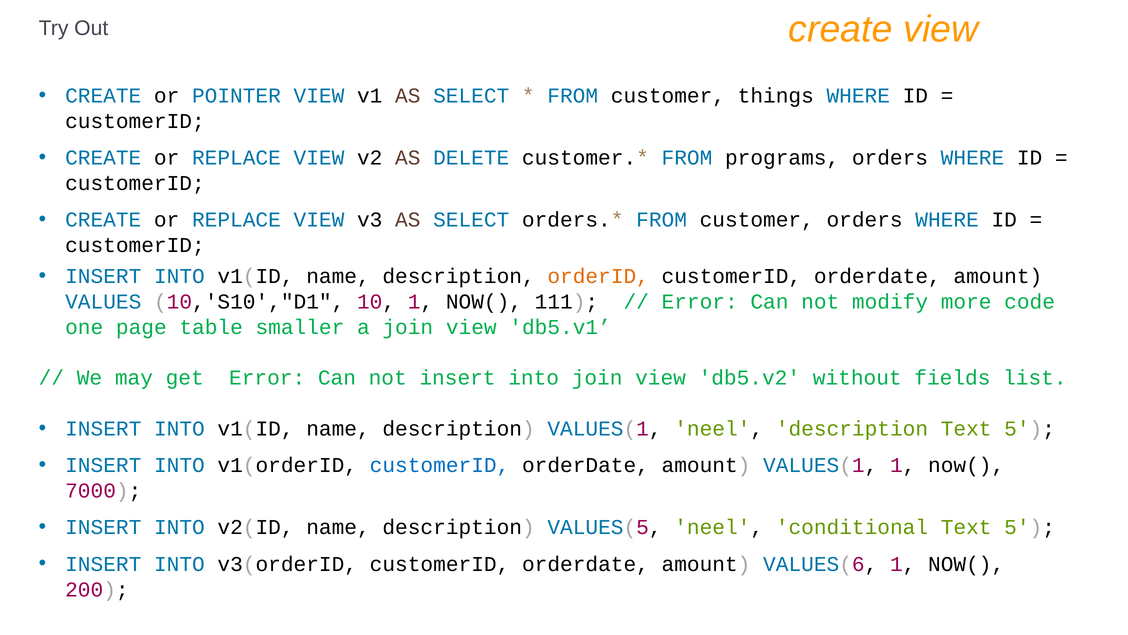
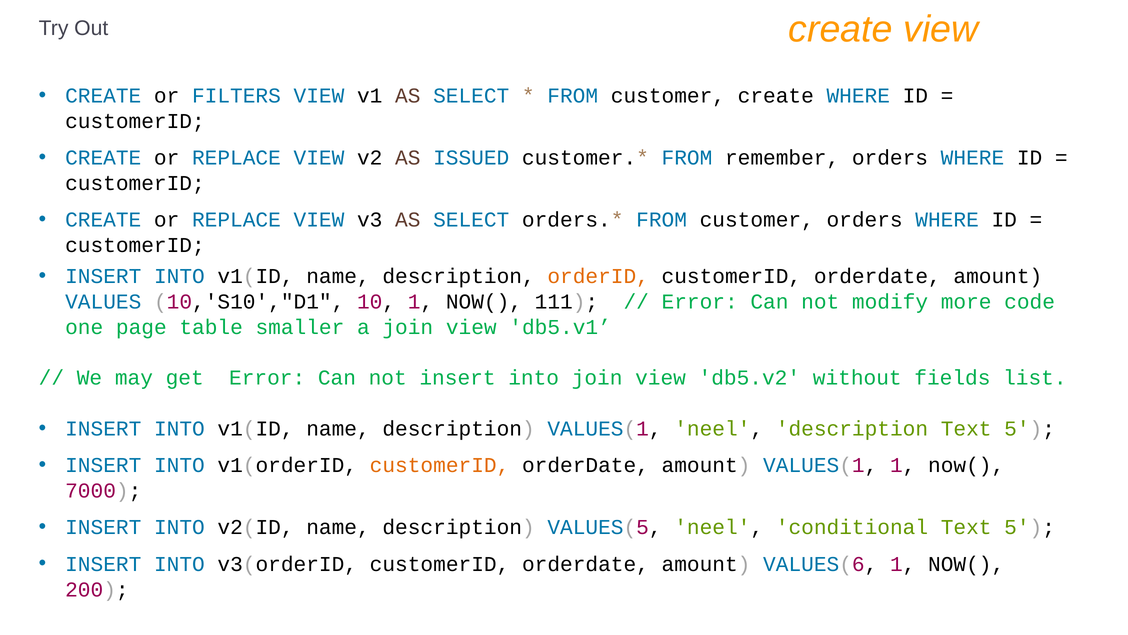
POINTER: POINTER -> FILTERS (236, 96)
customer things: things -> create (776, 96)
DELETE: DELETE -> ISSUED (471, 158)
programs: programs -> remember (782, 158)
customerID colour: blue -> orange (440, 465)
